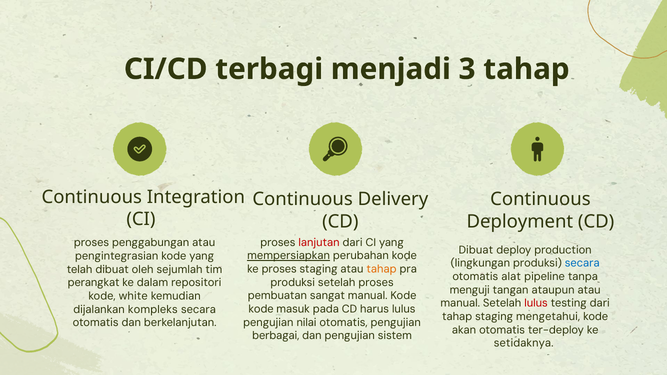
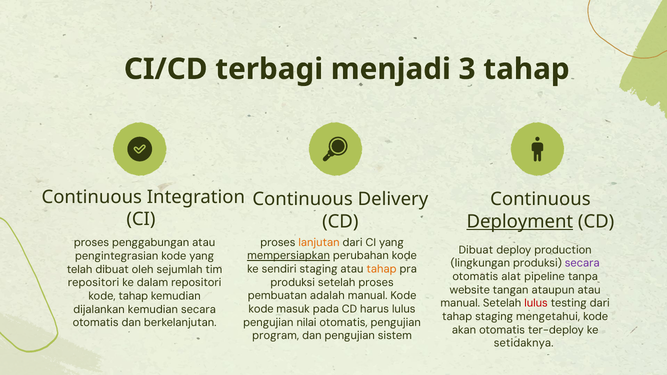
Deployment underline: none -> present (520, 222)
lanjutan colour: red -> orange (319, 243)
secara colour: blue -> purple (582, 263)
ke proses: proses -> sendiri (279, 269)
perangkat: perangkat -> repositori (94, 283)
menguji: menguji -> website (470, 290)
sangat: sangat -> adalah (327, 296)
kode white: white -> tahap (133, 296)
dijalankan kompleks: kompleks -> kemudian (153, 310)
berbagai: berbagai -> program (276, 336)
